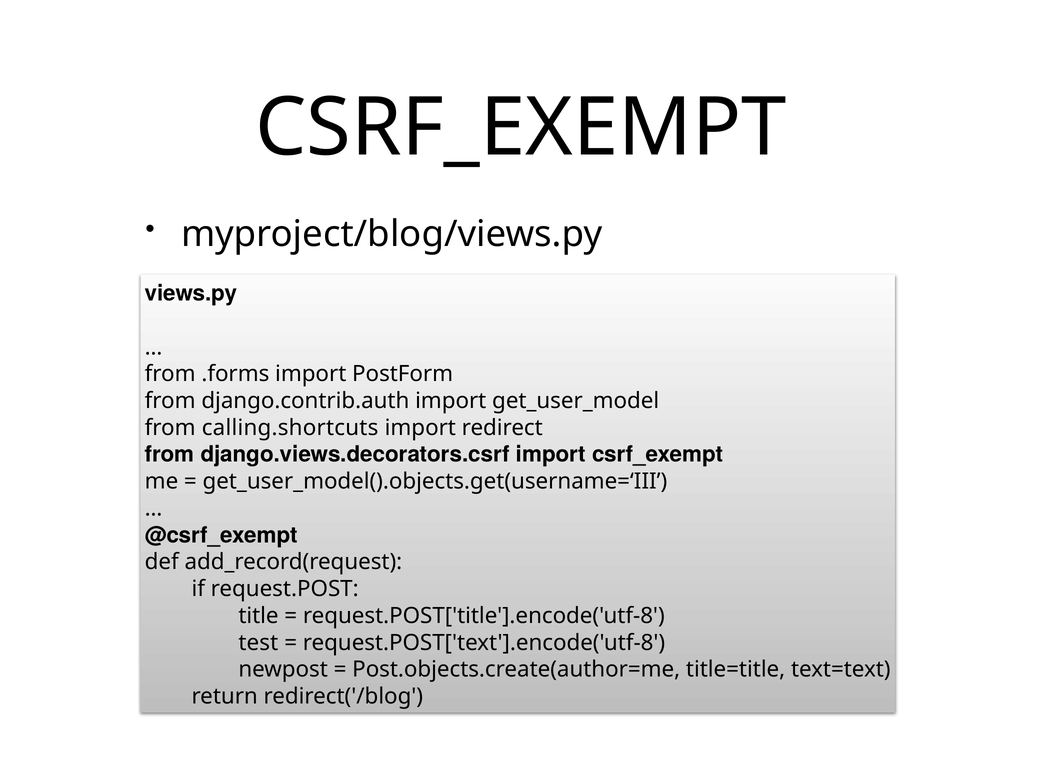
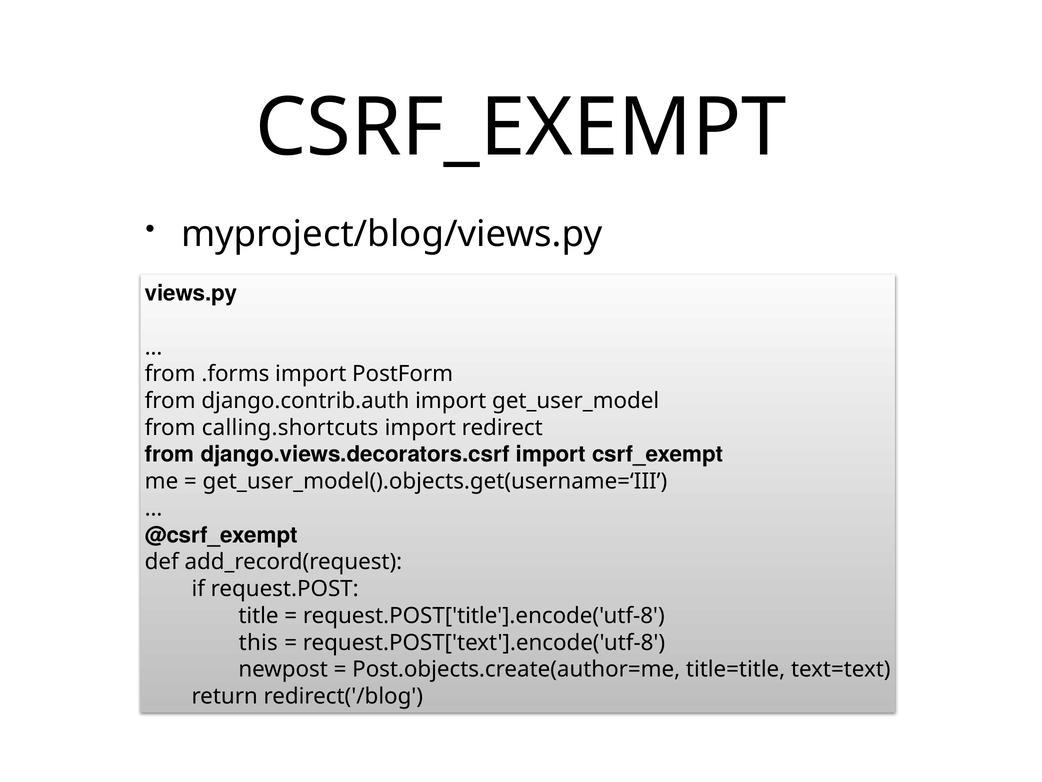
test: test -> this (258, 642)
